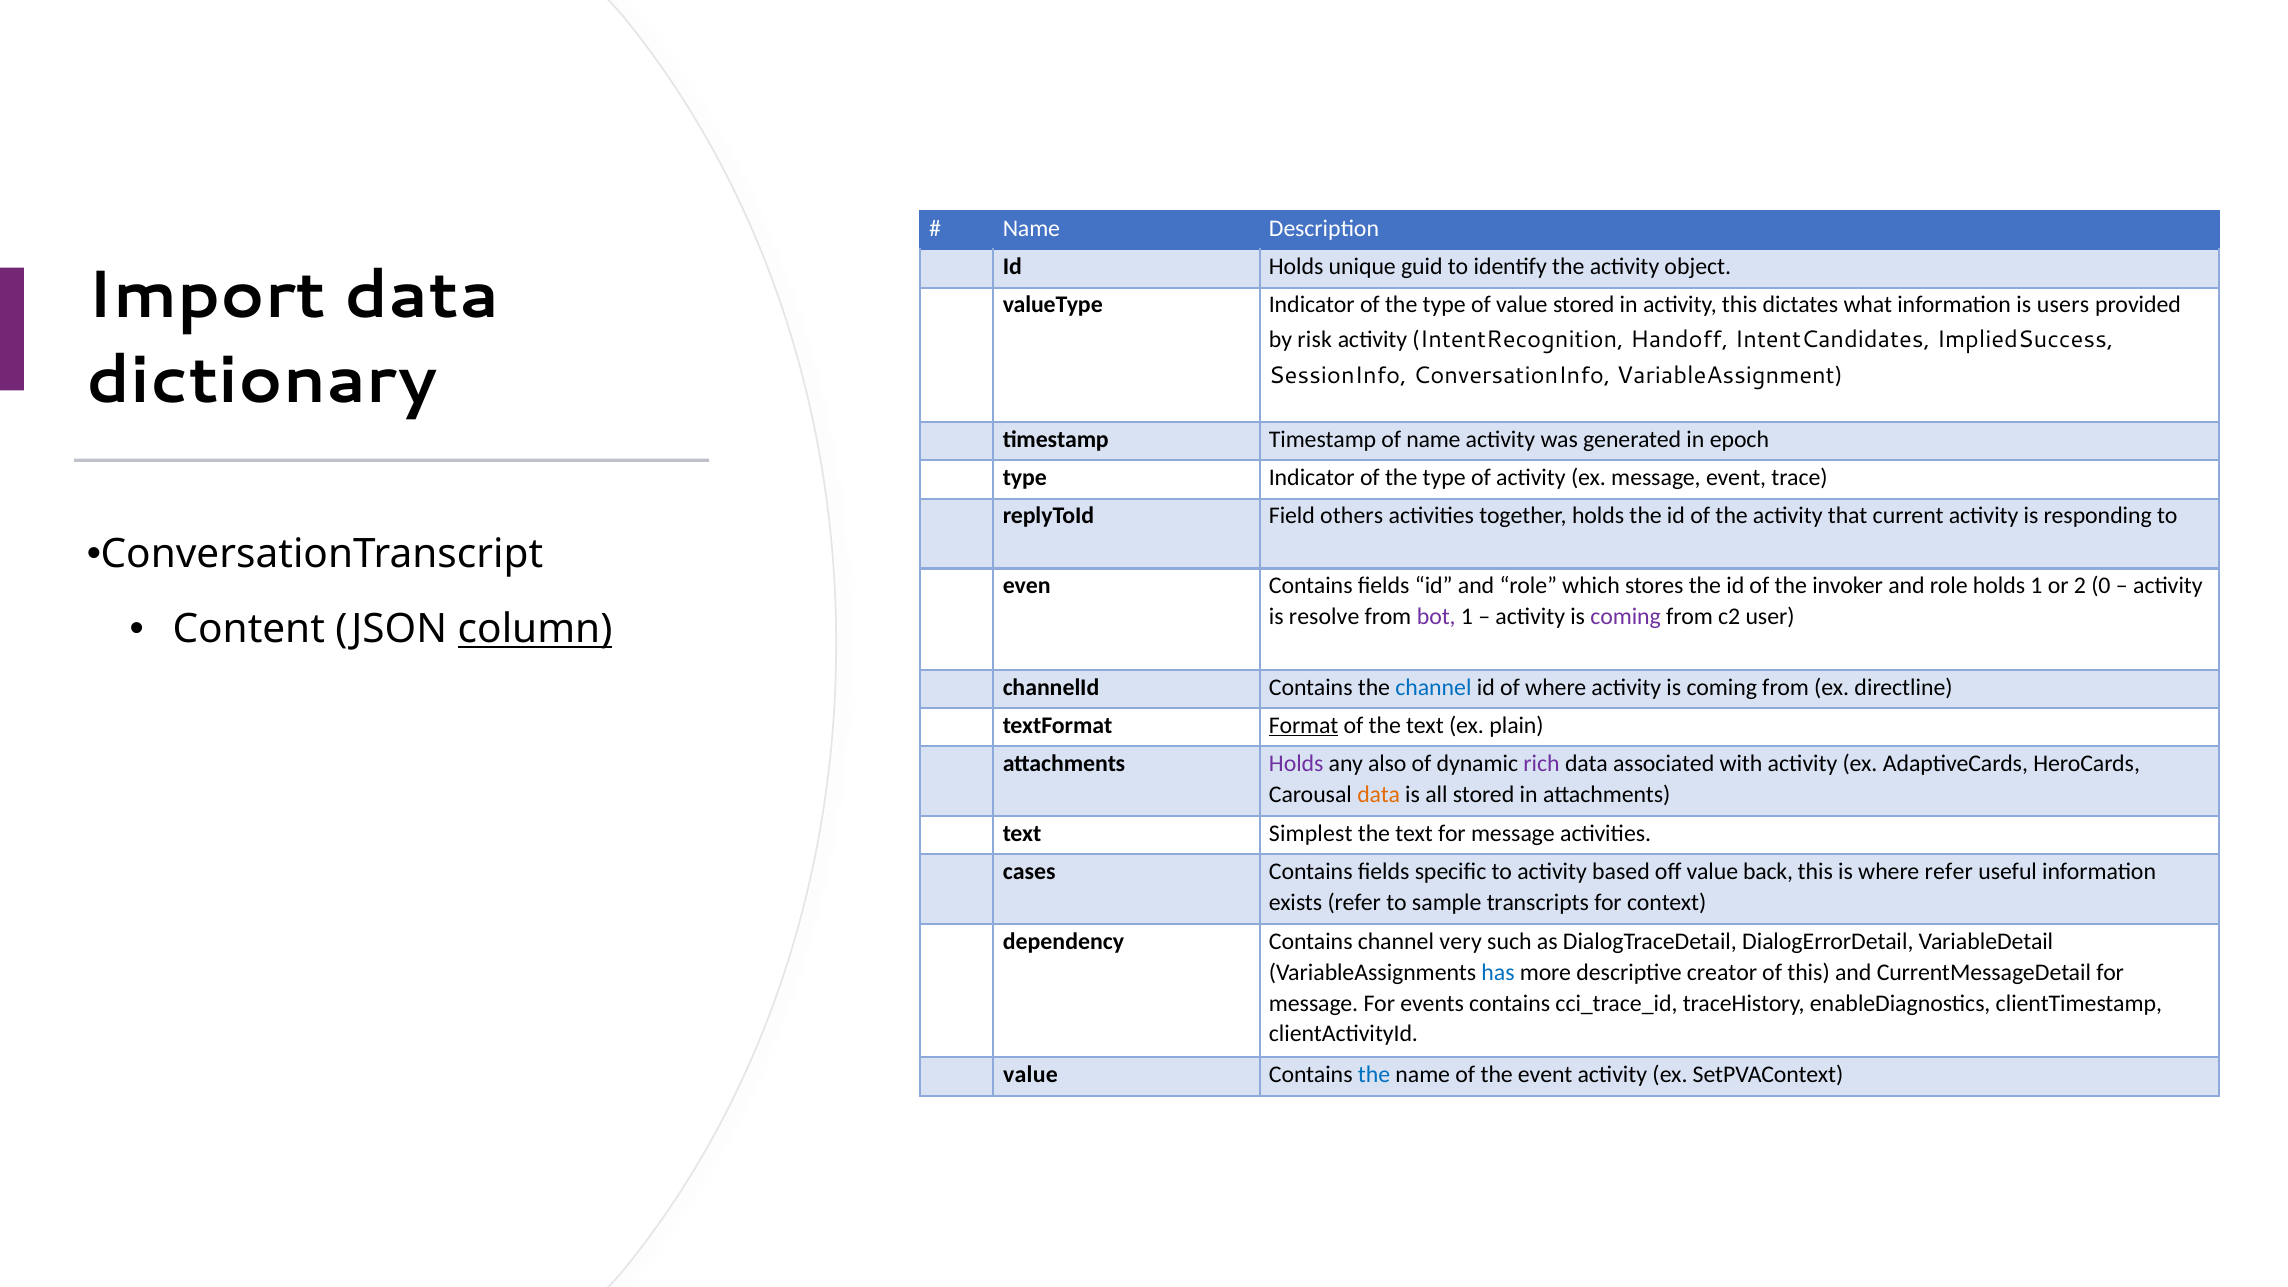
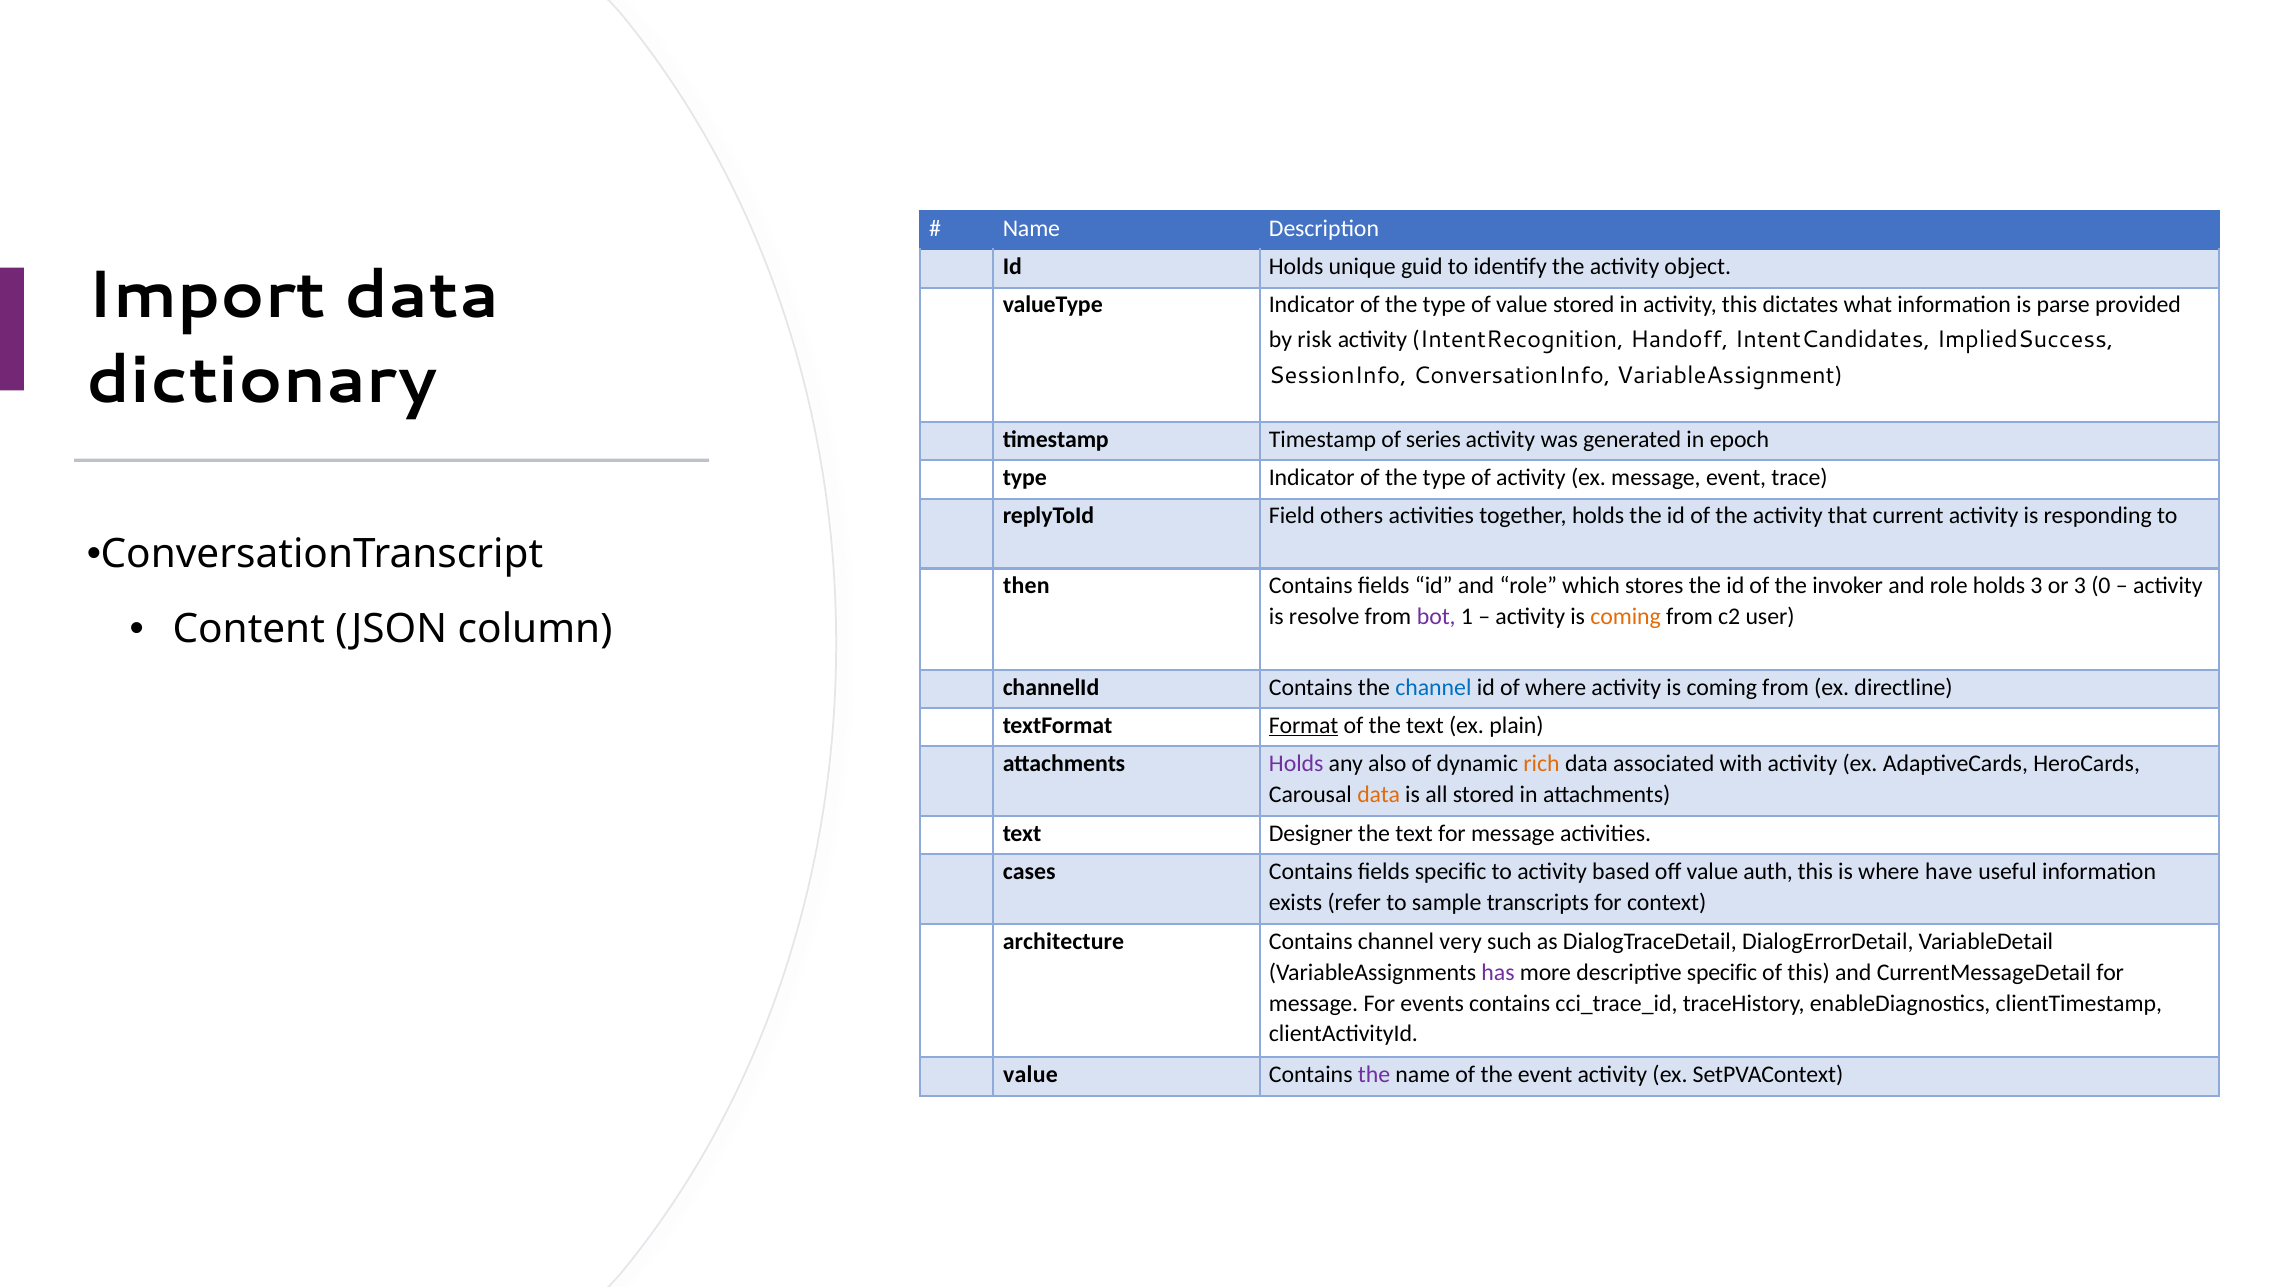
users: users -> parse (2063, 305)
of name: name -> series (1433, 440)
even: even -> then (1026, 586)
holds 1: 1 -> 3 (2037, 586)
or 2: 2 -> 3 (2080, 586)
coming colour: purple -> orange (1626, 617)
column underline: present -> none (535, 630)
rich colour: purple -> orange (1542, 764)
Simplest: Simplest -> Designer (1311, 833)
back: back -> auth (1768, 872)
where refer: refer -> have (1949, 872)
dependency: dependency -> architecture (1064, 941)
has colour: blue -> purple (1498, 972)
descriptive creator: creator -> specific (1722, 972)
the colour: blue -> purple (1374, 1075)
